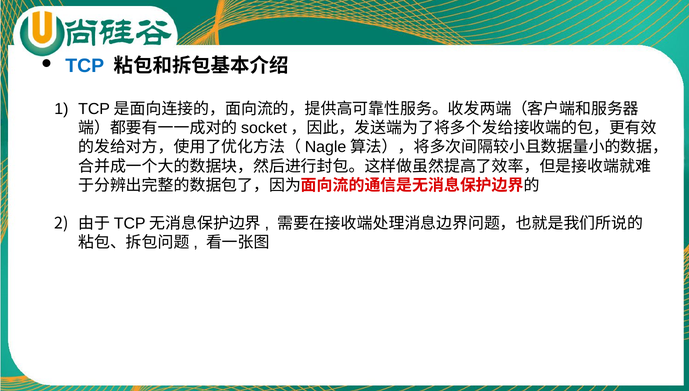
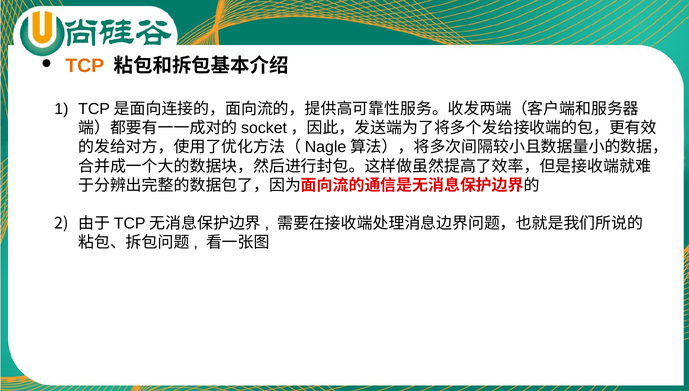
TCP colour: blue -> orange (85, 66)
